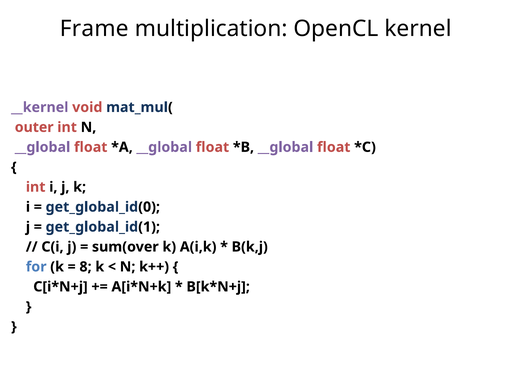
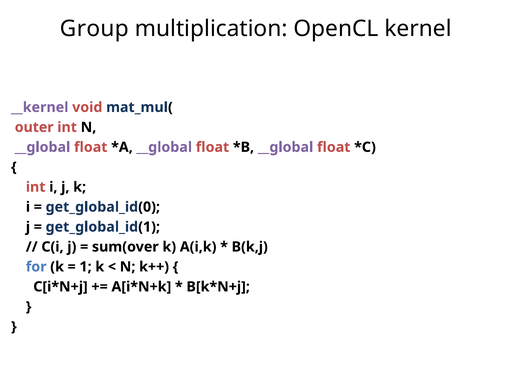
Frame: Frame -> Group (94, 29)
8: 8 -> 1 (86, 267)
